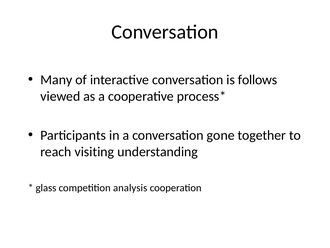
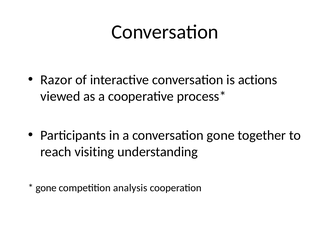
Many: Many -> Razor (56, 80)
follows: follows -> actions (258, 80)
glass: glass -> gone (46, 187)
